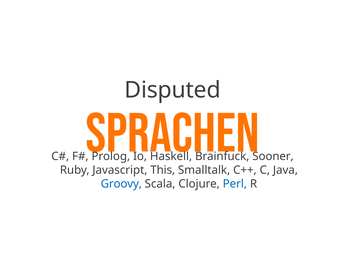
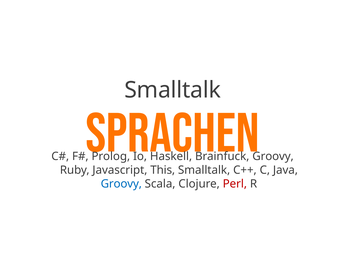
Disputed: Disputed -> Smalltalk (173, 90)
Sooner: Sooner -> Groovy (273, 156)
Perl colour: blue -> red (235, 184)
